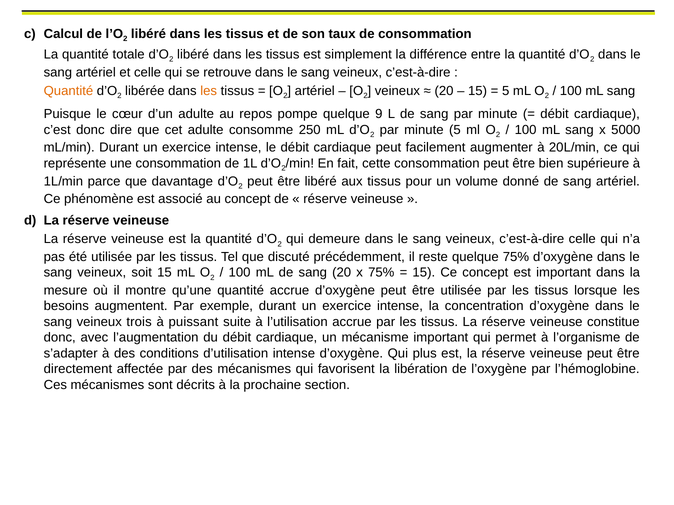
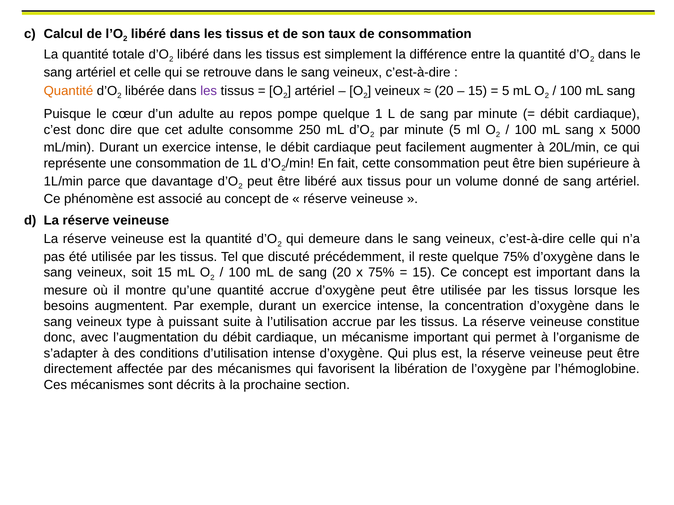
les colour: orange -> purple (209, 91)
9: 9 -> 1 (379, 114)
trois: trois -> type (139, 322)
